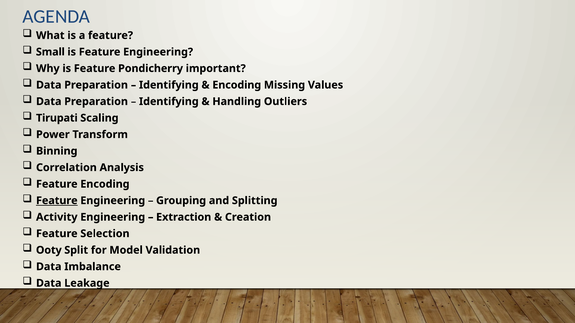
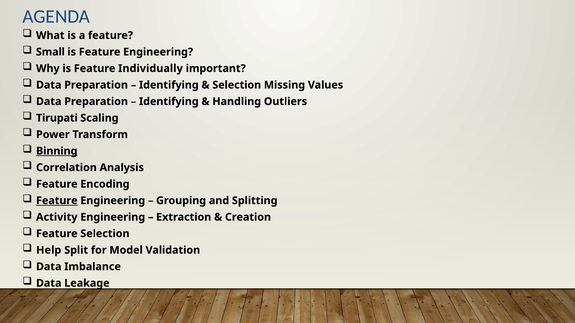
Pondicherry: Pondicherry -> Individually (150, 69)
Encoding: Encoding -> Selection (237, 85)
Binning underline: none -> present (57, 151)
Ooty: Ooty -> Help (49, 250)
